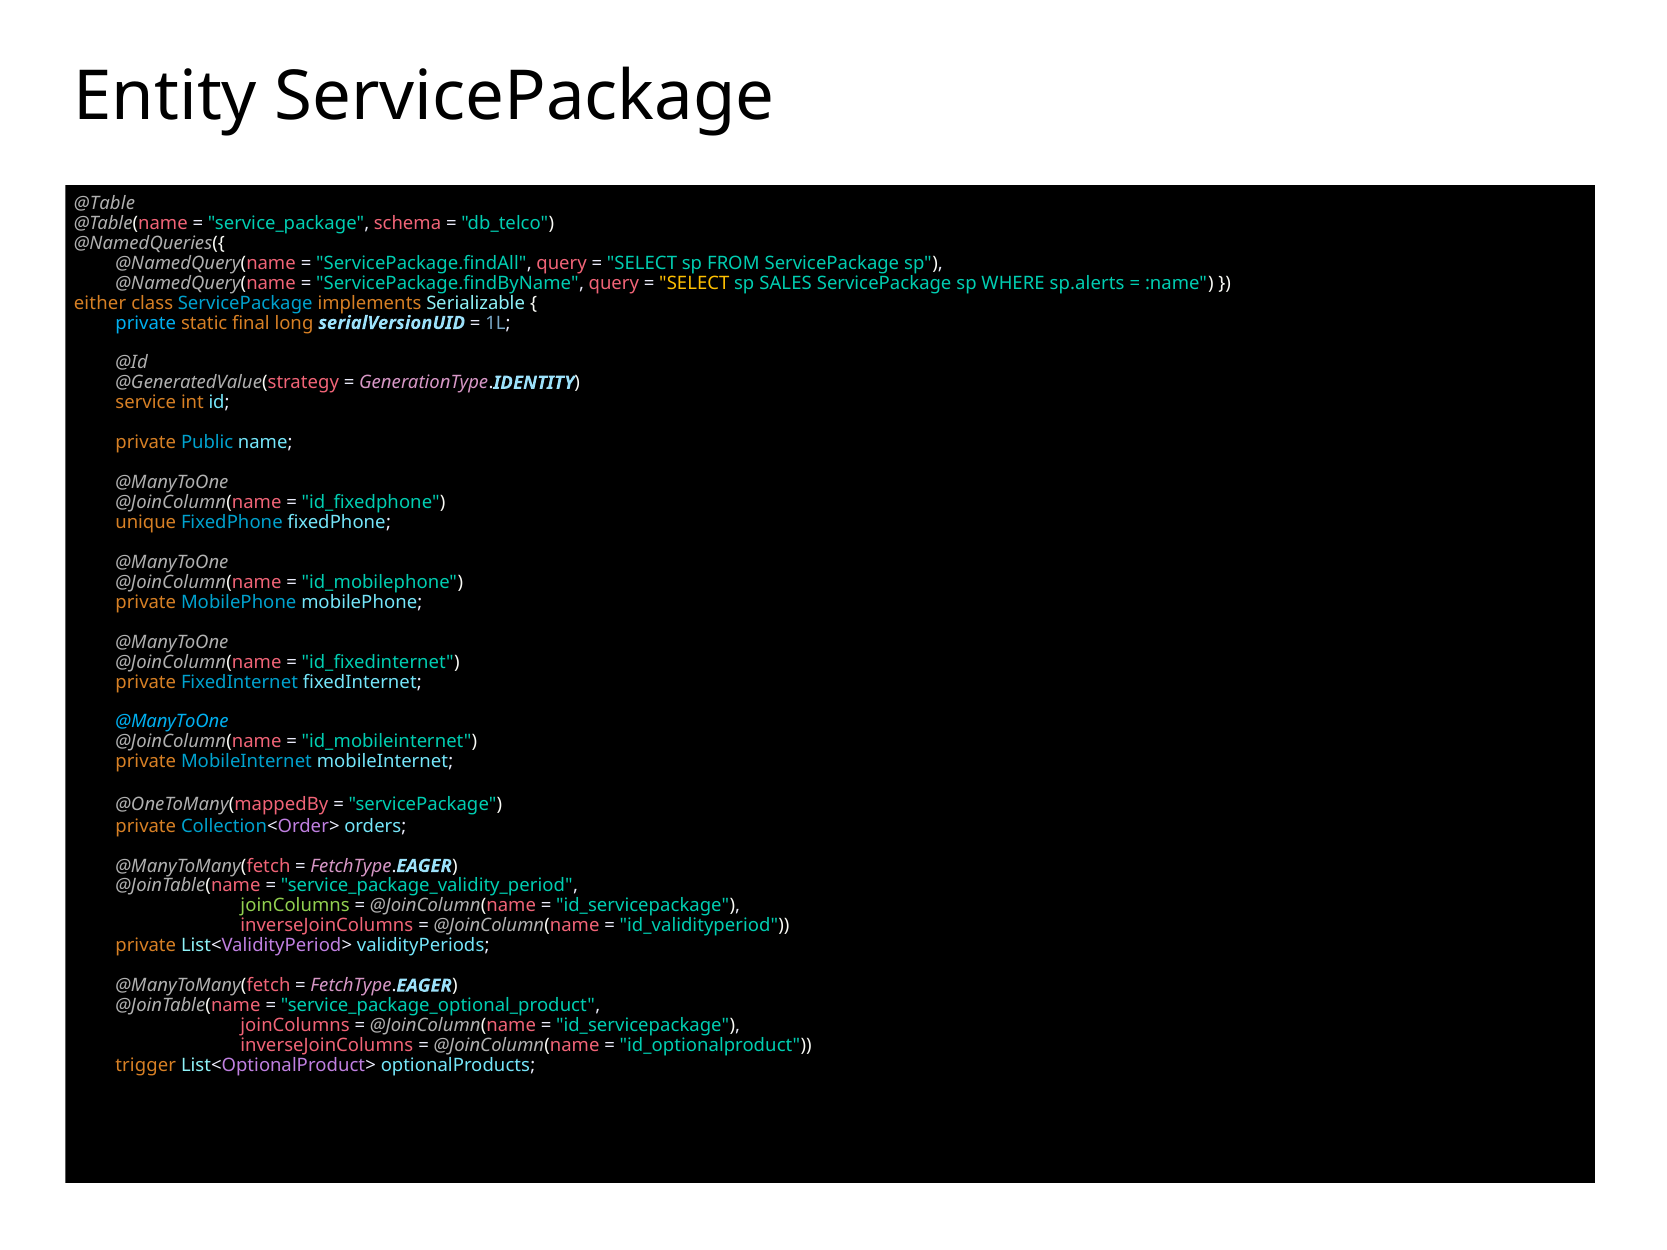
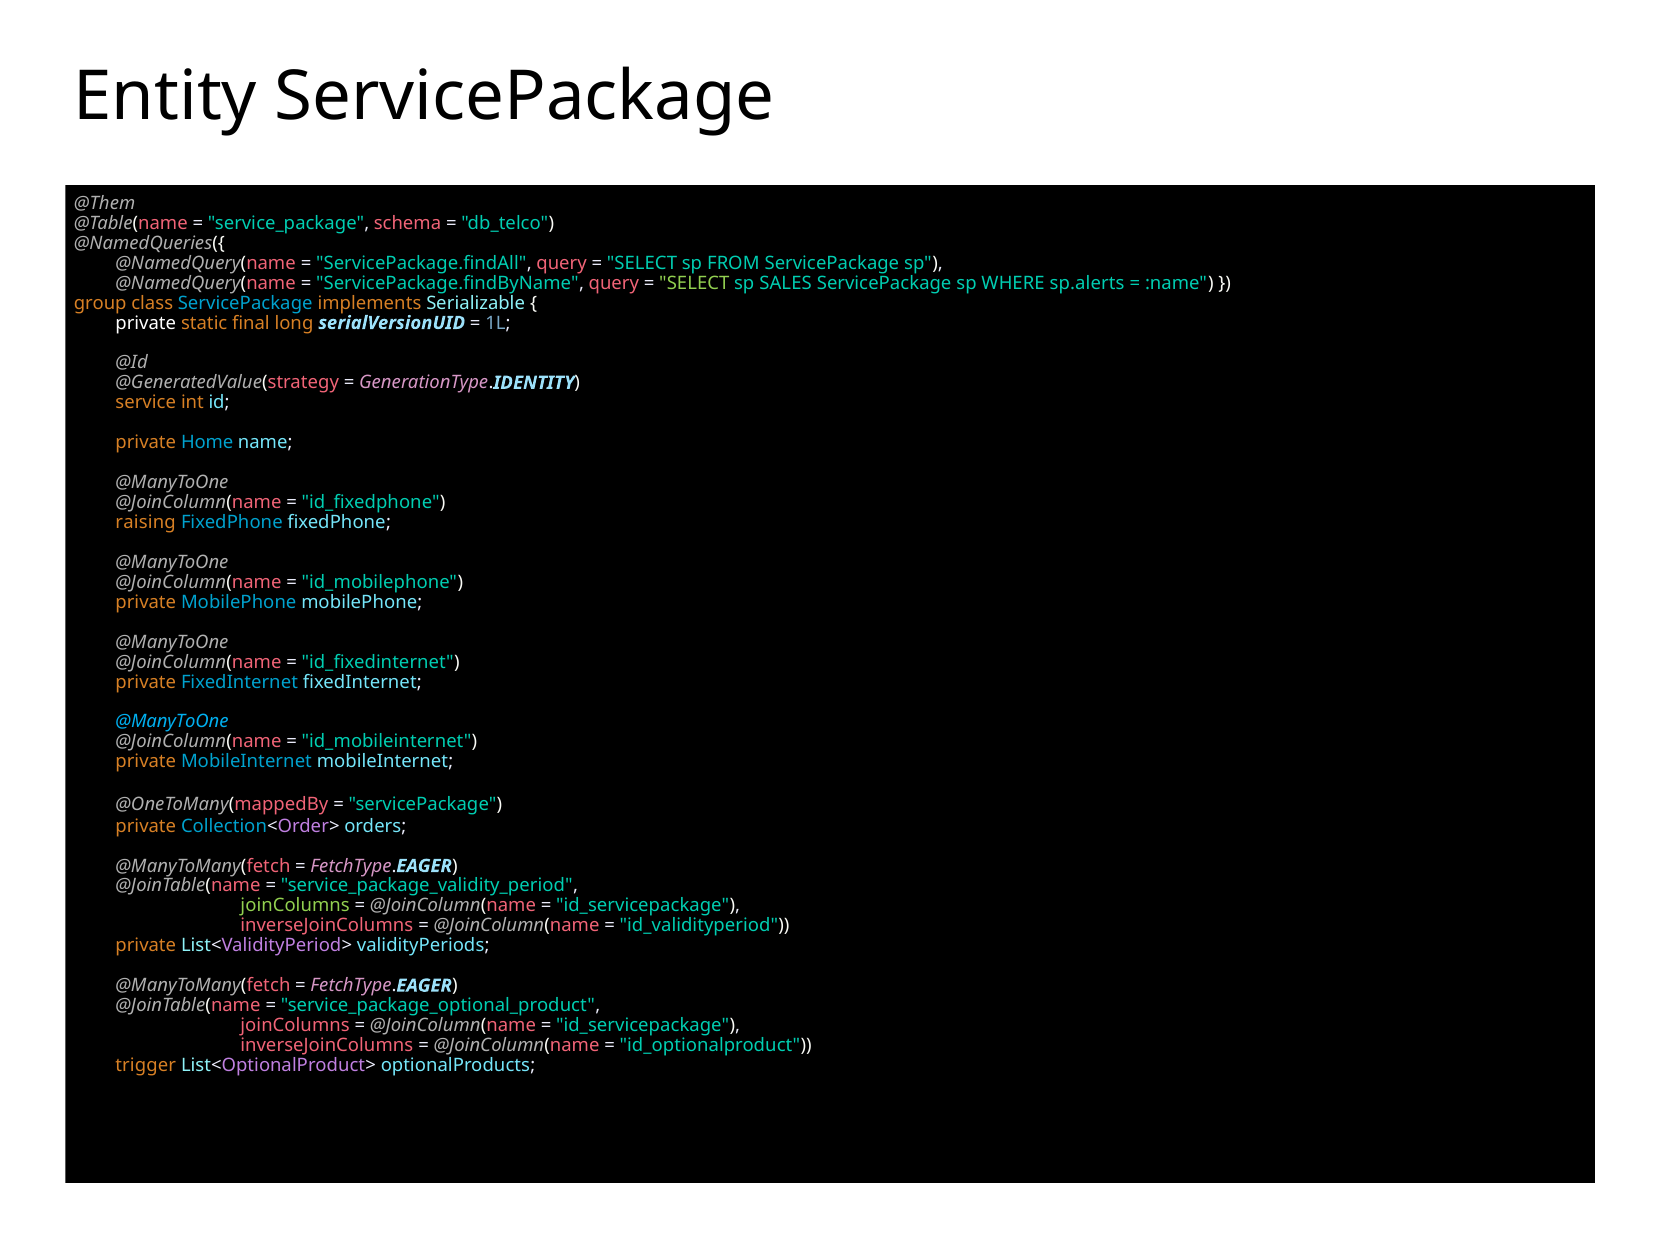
@Table: @Table -> @Them (105, 203)
SELECT colour: yellow -> light green (694, 283)
either: either -> group (100, 303)
private colour: light blue -> white (146, 323)
Public: Public -> Home (207, 443)
unique: unique -> raising (146, 522)
